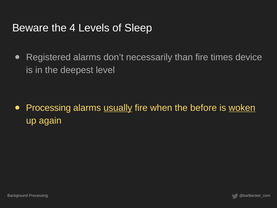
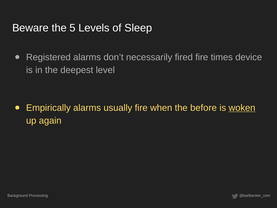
4: 4 -> 5 (73, 28)
than: than -> fired (184, 57)
Processing: Processing -> Empirically (48, 108)
usually underline: present -> none (118, 108)
